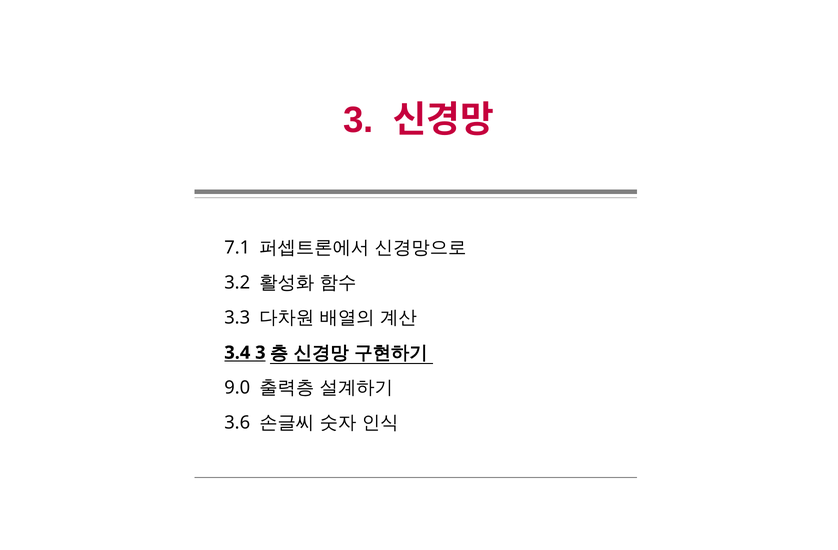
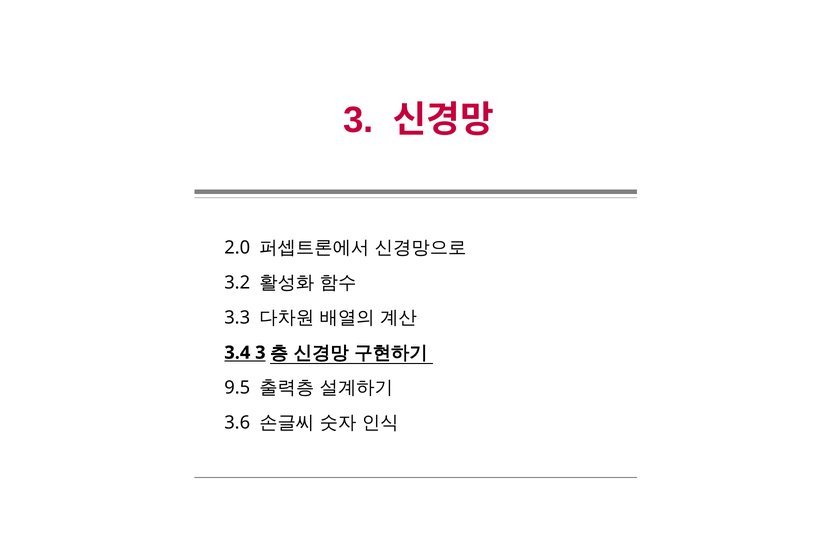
7.1: 7.1 -> 2.0 (237, 248)
9.0: 9.0 -> 9.5 (237, 388)
